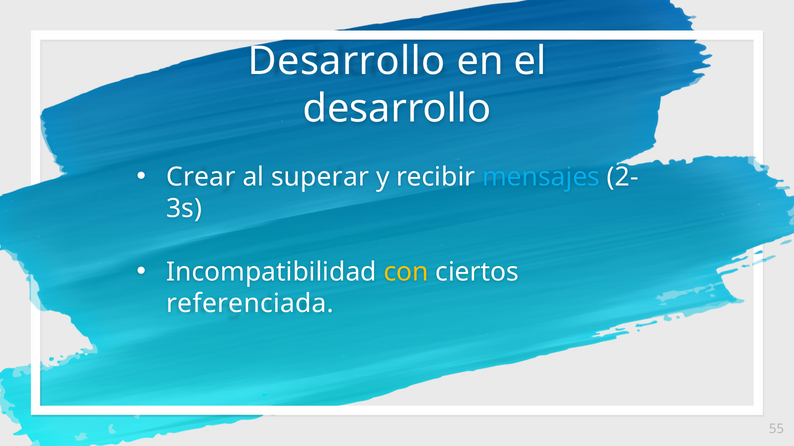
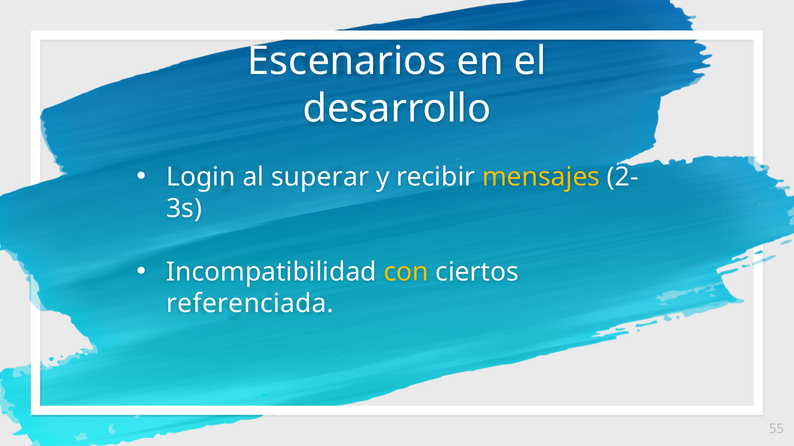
Desarrollo: Desarrollo -> Escenarios (347, 61)
Crear: Crear -> Login (201, 177)
mensajes colour: light blue -> yellow (541, 177)
